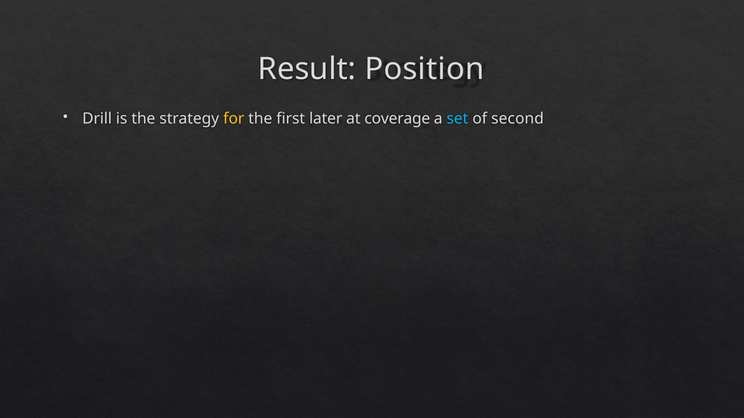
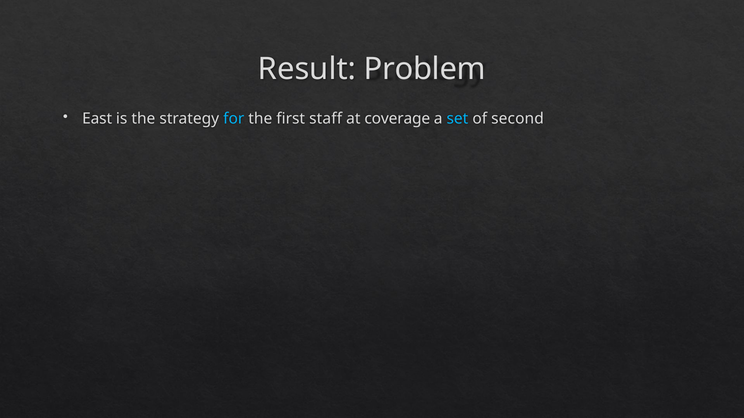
Position: Position -> Problem (425, 69)
Drill: Drill -> East (97, 119)
for colour: yellow -> light blue (234, 119)
later: later -> staff (326, 119)
